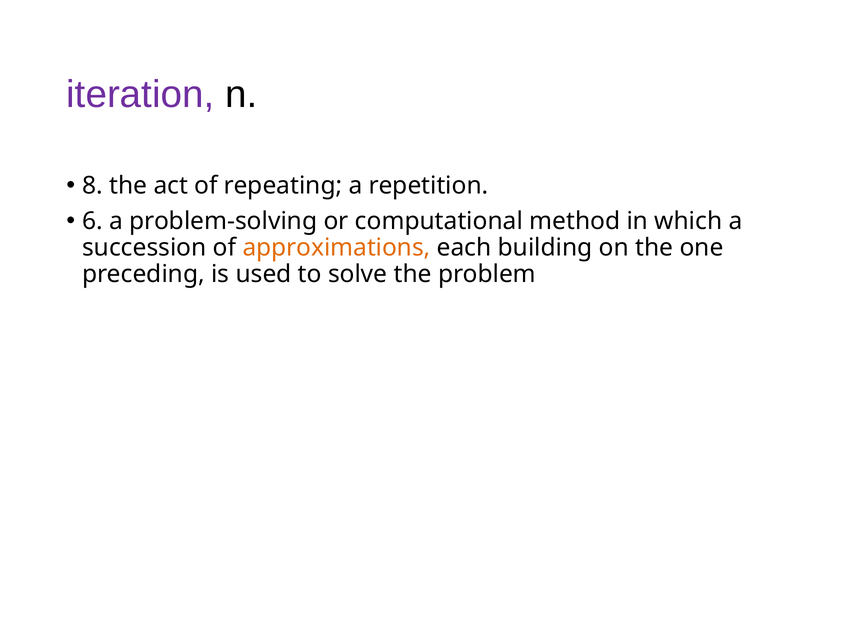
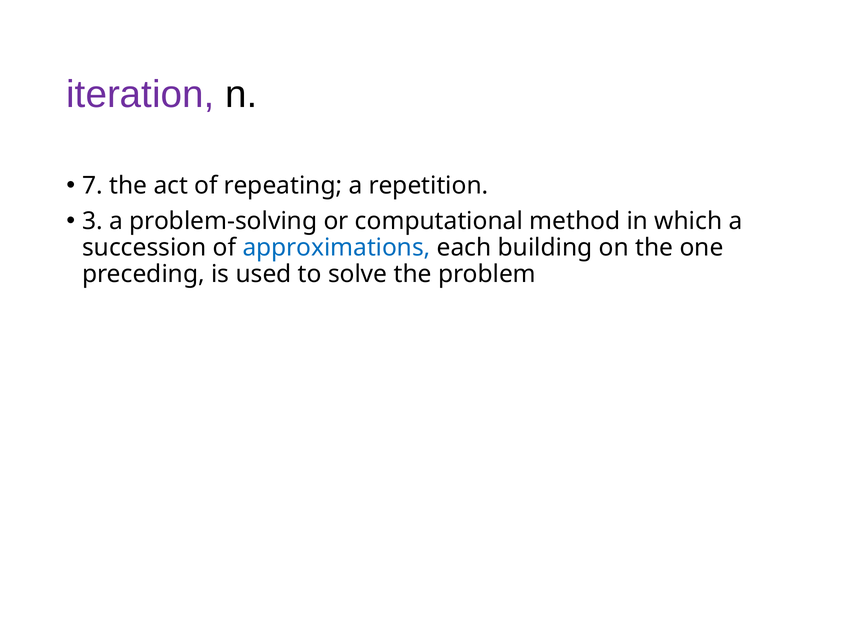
8: 8 -> 7 (92, 186)
6: 6 -> 3 (92, 221)
approximations colour: orange -> blue (336, 248)
